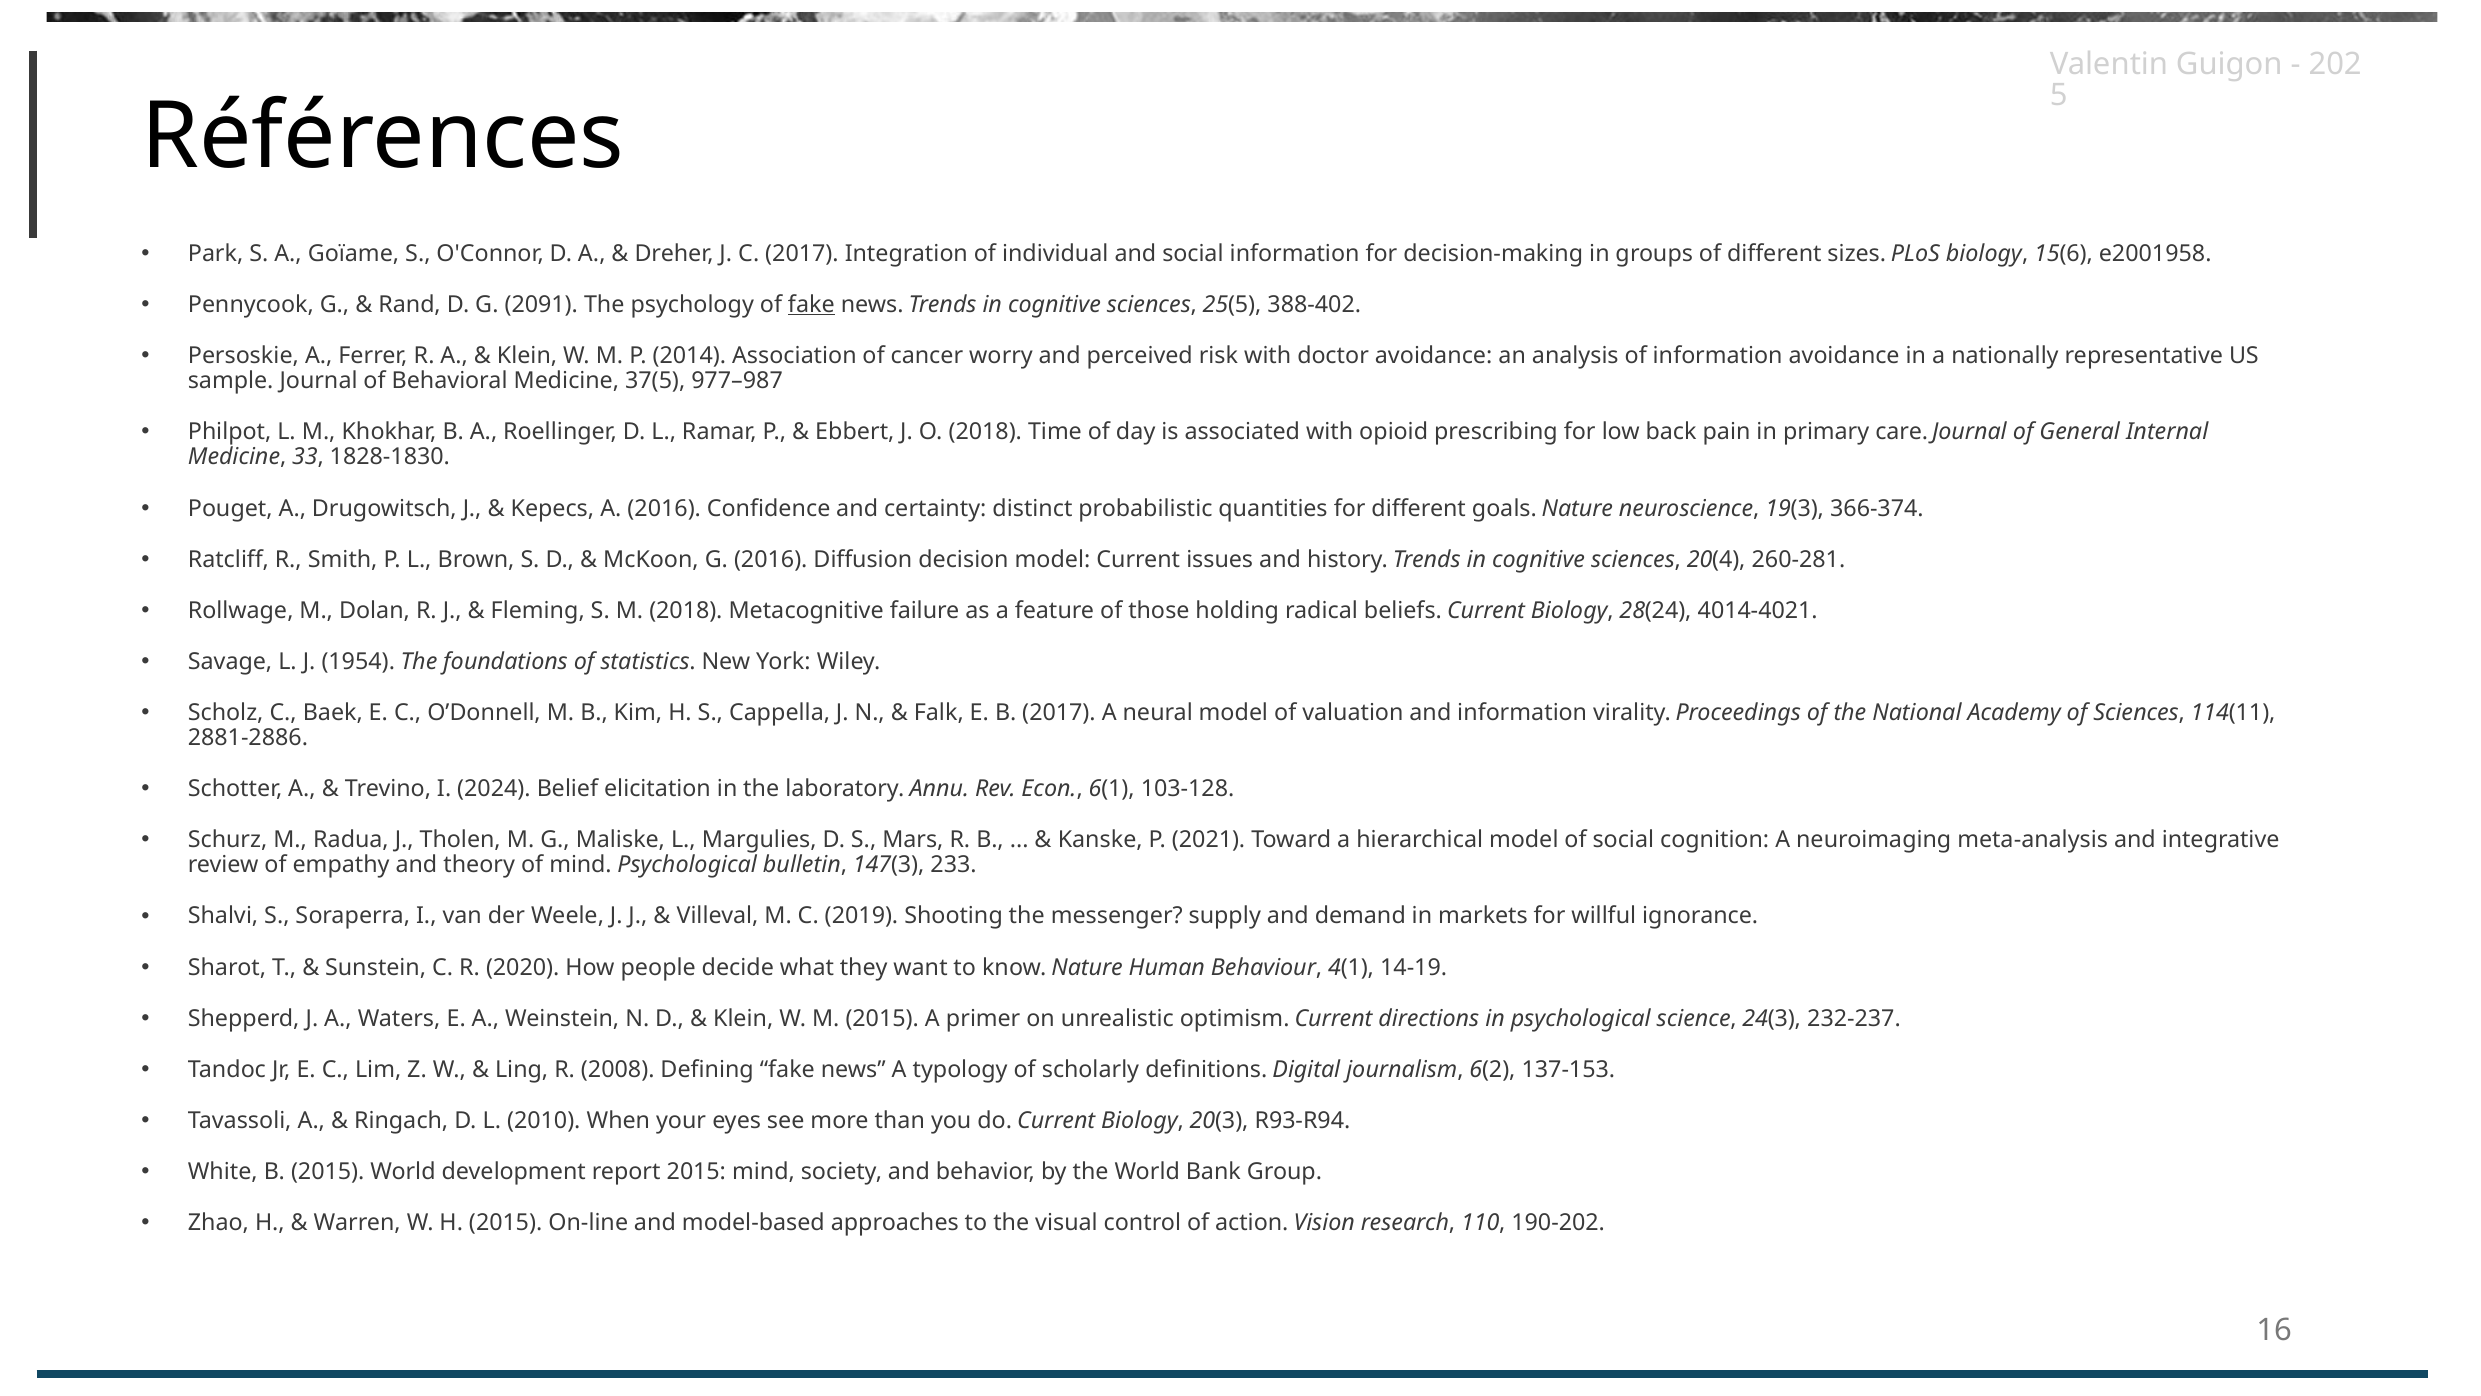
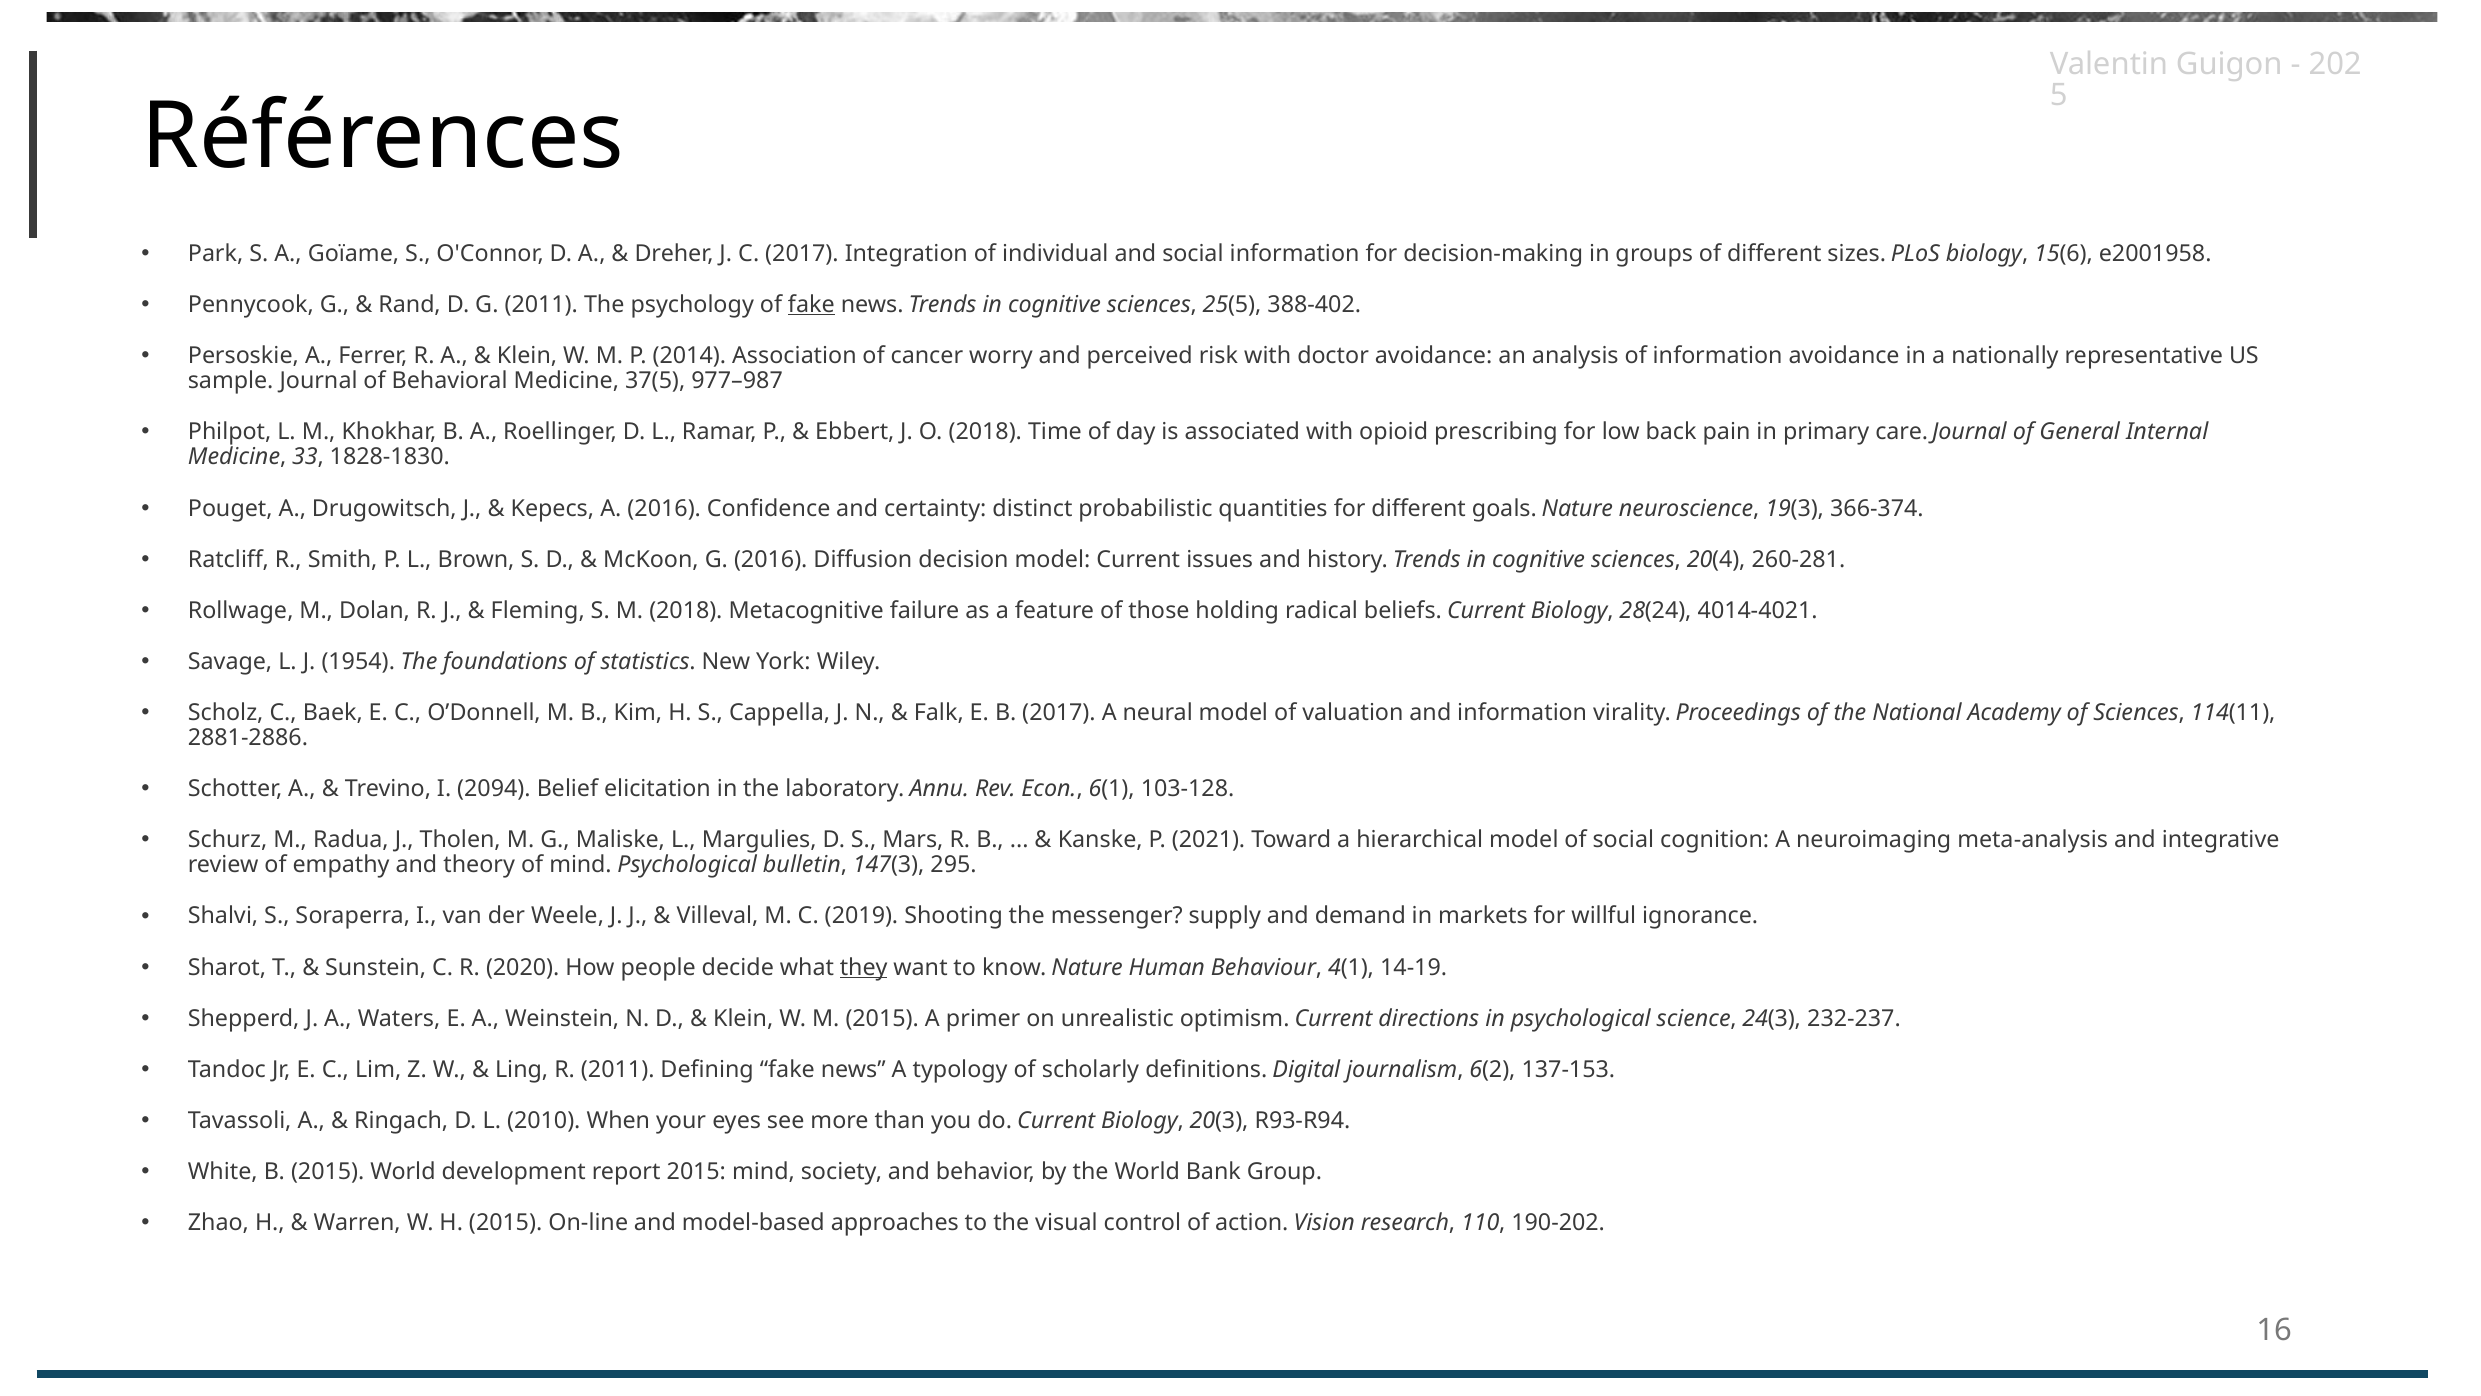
G 2091: 2091 -> 2011 (541, 305)
2024: 2024 -> 2094 (494, 789)
233: 233 -> 295 (954, 865)
they underline: none -> present (864, 967)
R 2008: 2008 -> 2011 (618, 1069)
